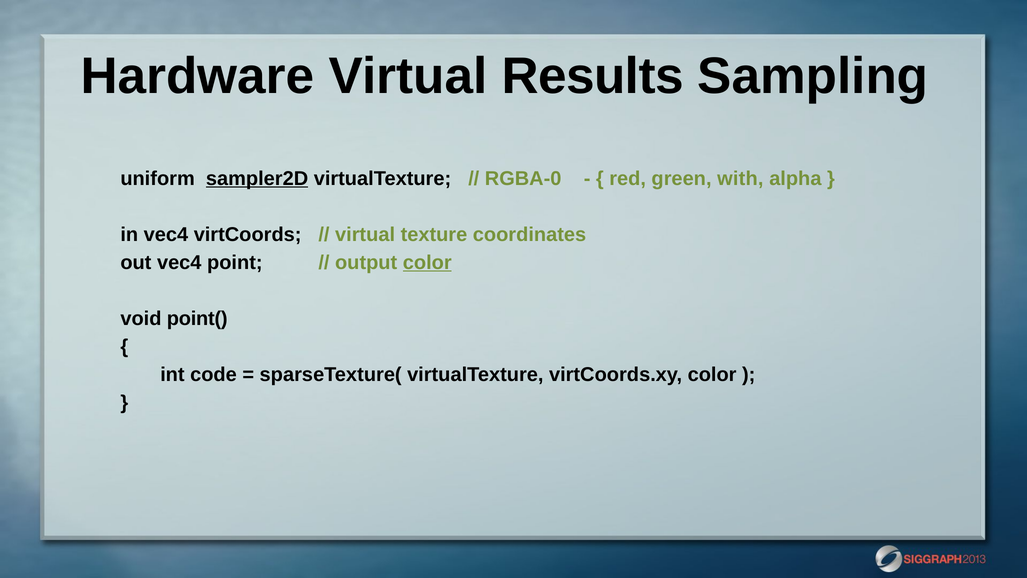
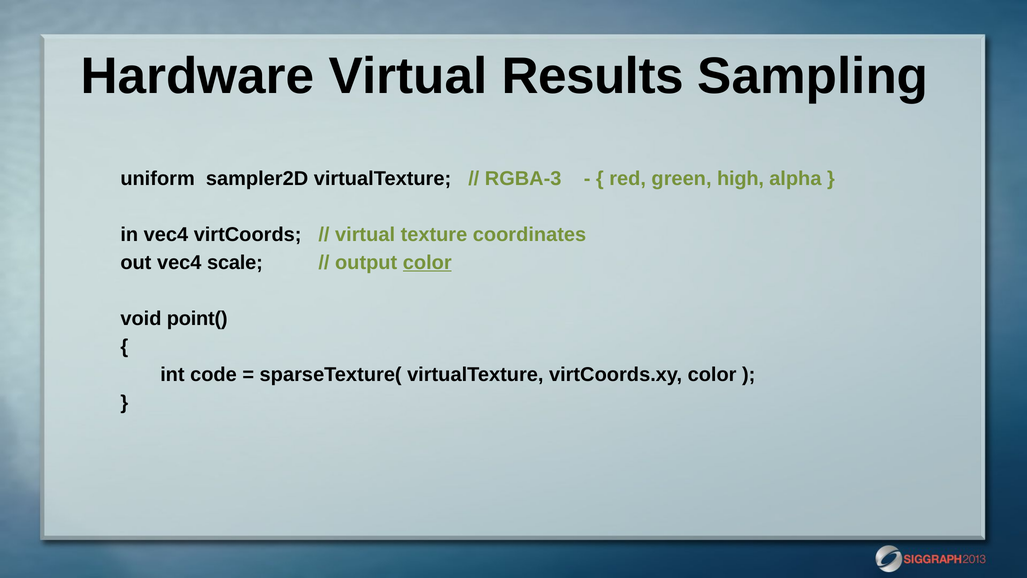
sampler2D underline: present -> none (257, 178)
RGBA-0: RGBA-0 -> RGBA-3 (523, 178)
with: with -> high (741, 178)
point: point -> scale (235, 262)
